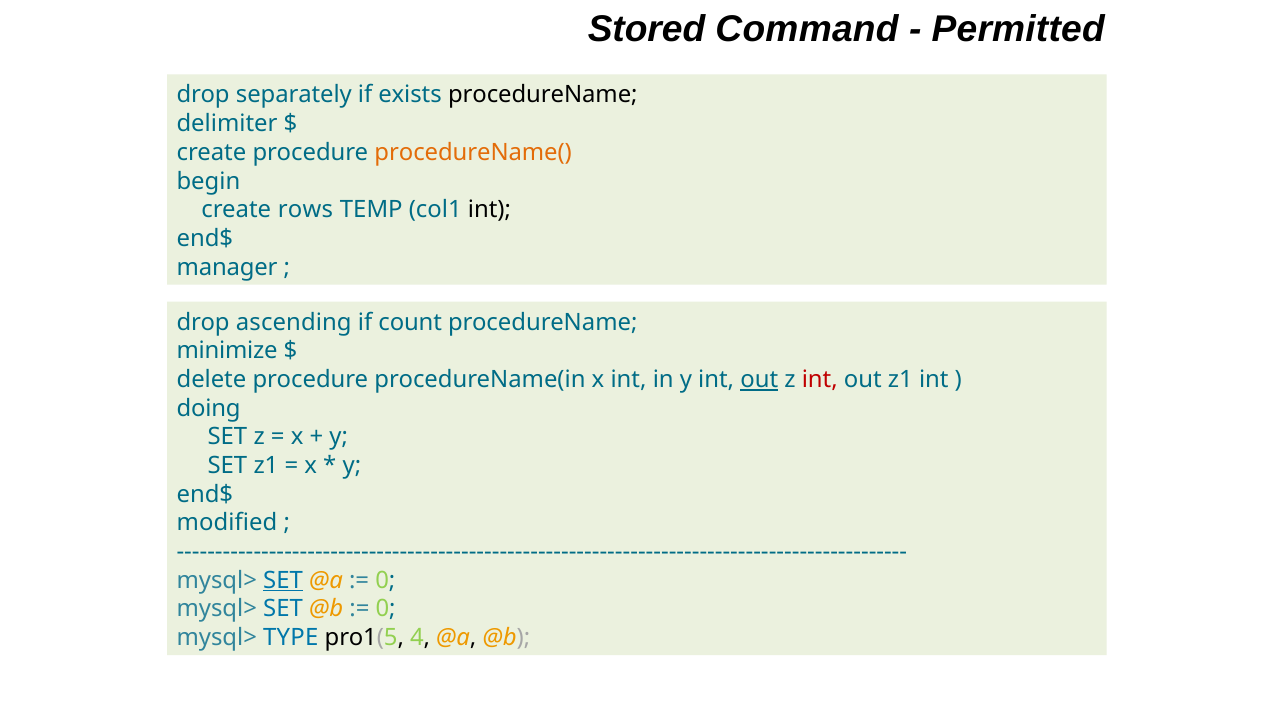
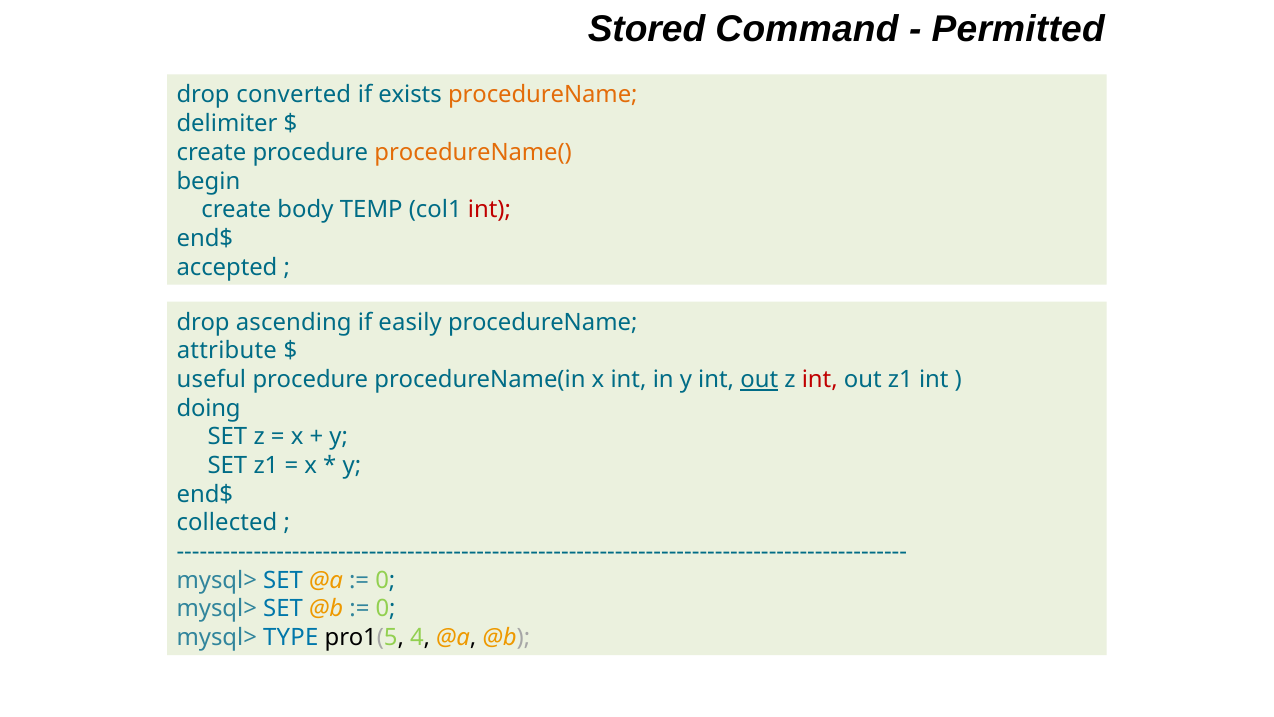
separately: separately -> converted (294, 95)
procedureName colour: black -> orange (543, 95)
rows: rows -> body (305, 210)
int colour: black -> red (489, 210)
manager: manager -> accepted (227, 267)
count: count -> easily (410, 322)
minimize: minimize -> attribute (227, 351)
delete: delete -> useful (211, 379)
modified: modified -> collected (227, 523)
SET underline: present -> none (283, 580)
